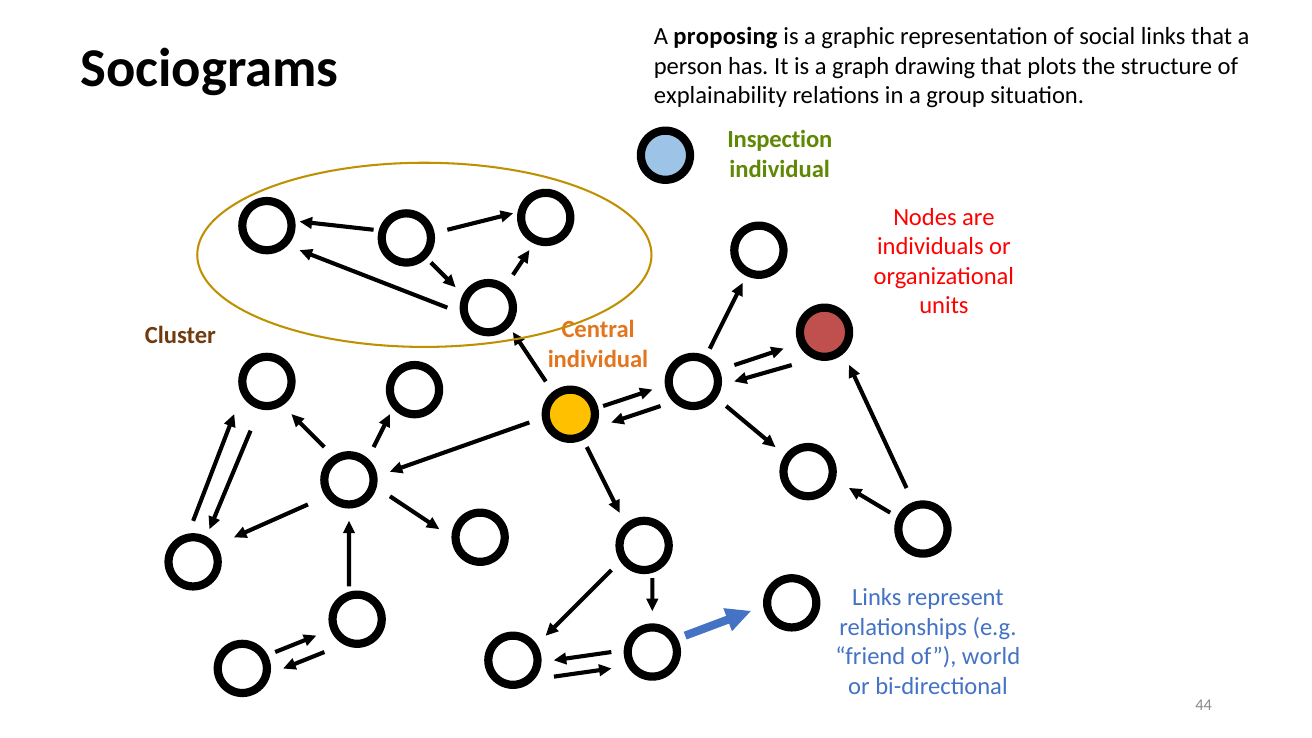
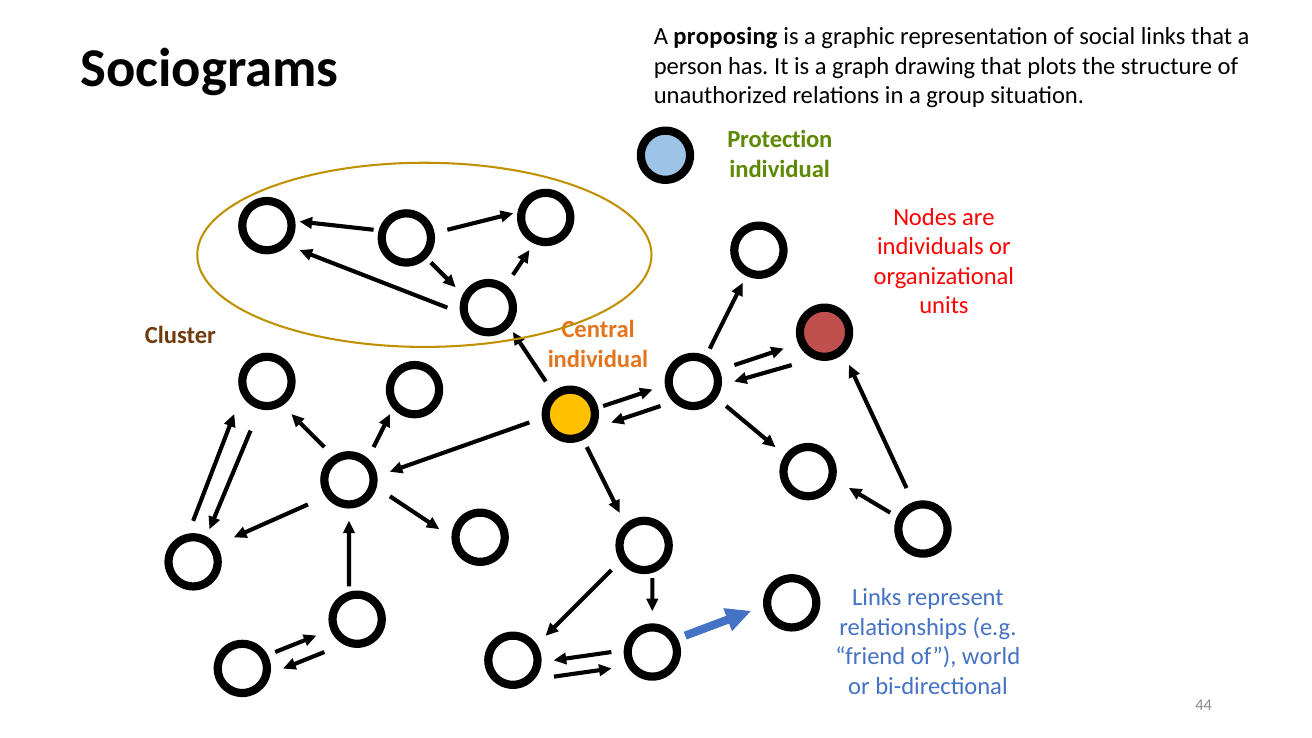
explainability: explainability -> unauthorized (720, 96)
Inspection: Inspection -> Protection (780, 140)
